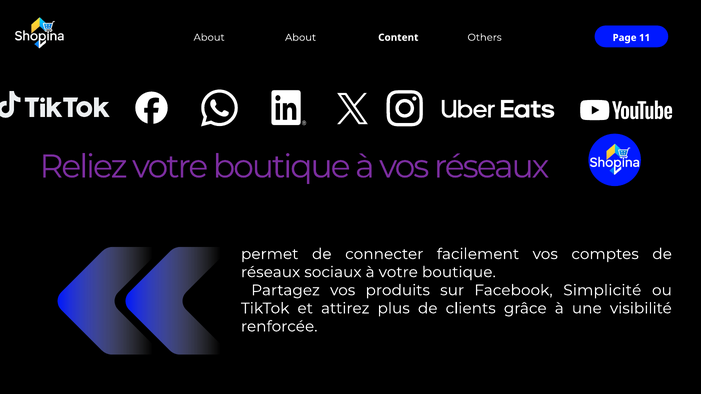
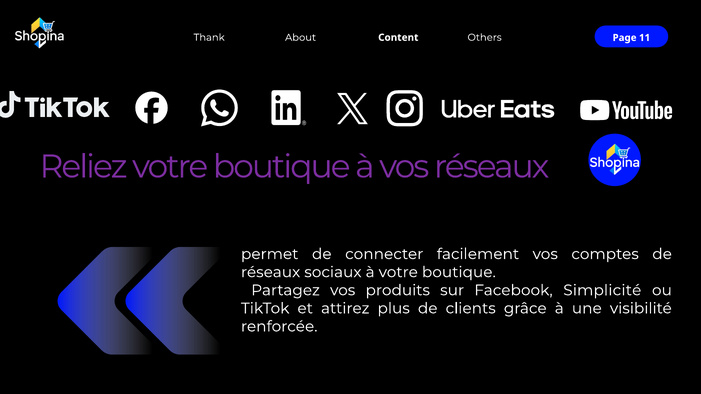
About: About -> Thank (209, 37)
